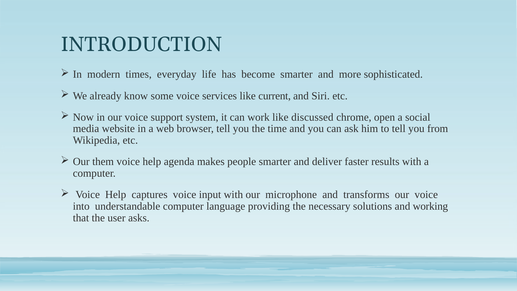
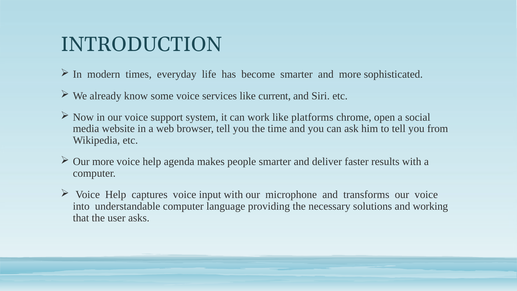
discussed: discussed -> platforms (312, 117)
Our them: them -> more (103, 162)
